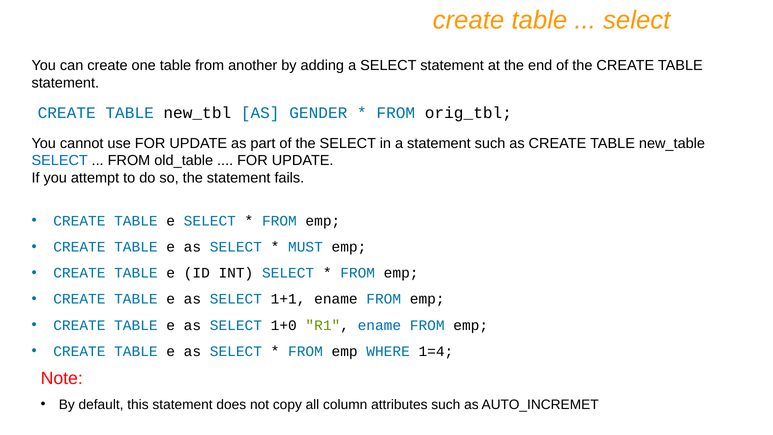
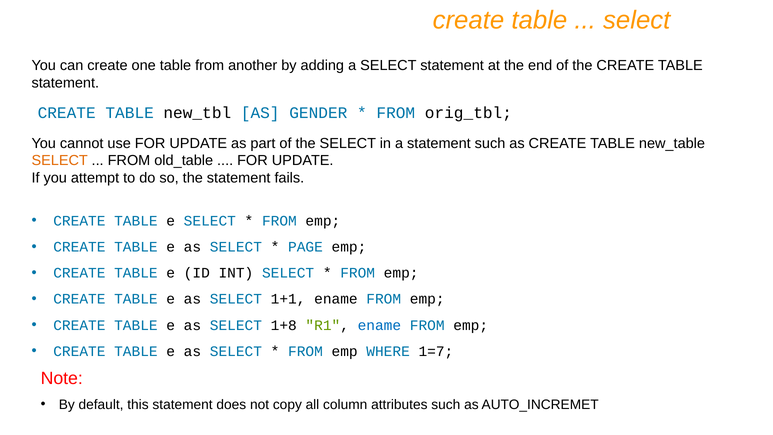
SELECT colour: blue -> orange (60, 161)
MUST: MUST -> PAGE (305, 247)
1+0: 1+0 -> 1+8 (284, 325)
1=4: 1=4 -> 1=7 (436, 351)
